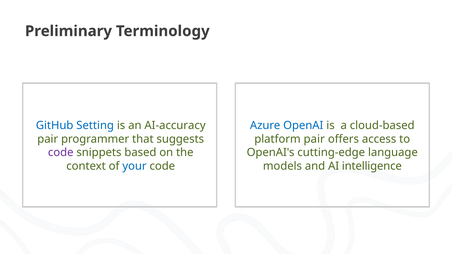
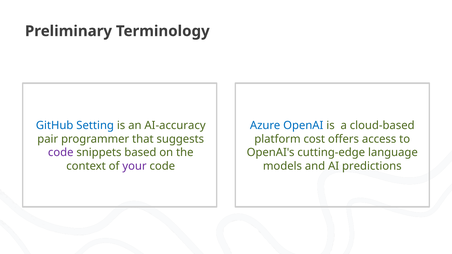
platform pair: pair -> cost (314, 139)
your colour: blue -> purple (135, 166)
intelligence: intelligence -> predictions (372, 166)
